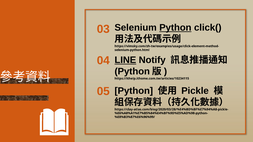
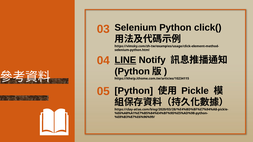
Python underline: present -> none (175, 28)
